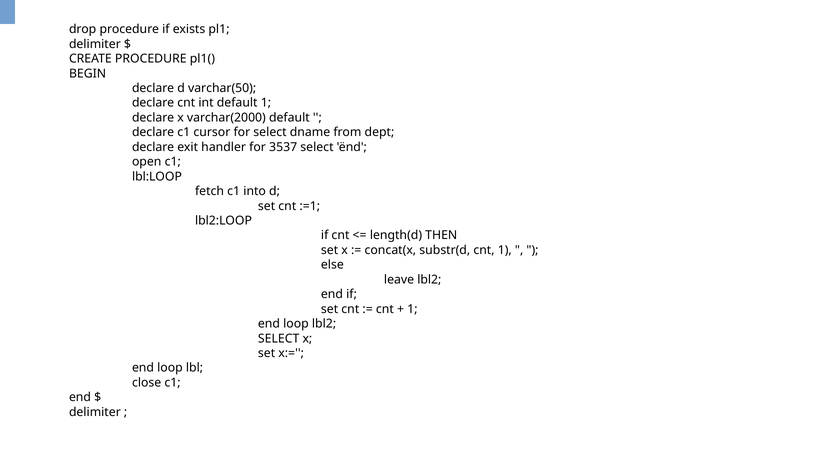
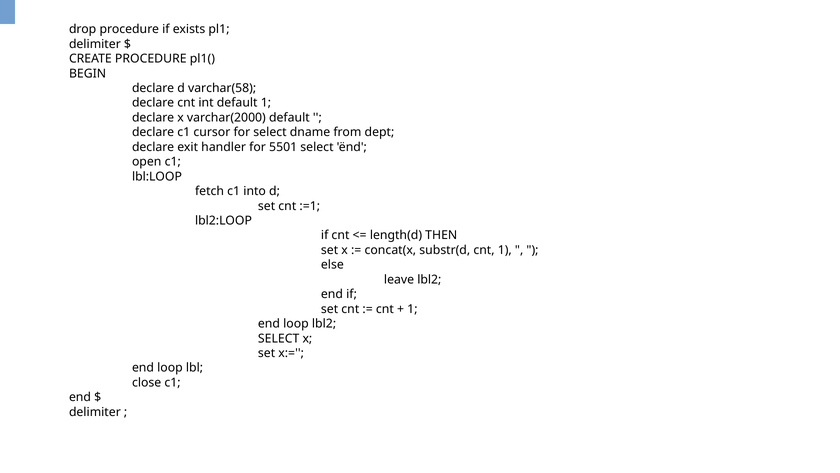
varchar(50: varchar(50 -> varchar(58 (222, 88)
3537: 3537 -> 5501 (283, 147)
